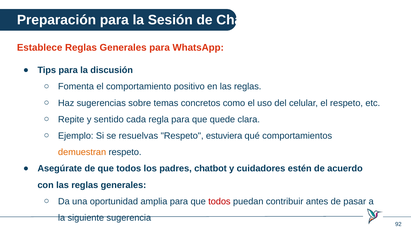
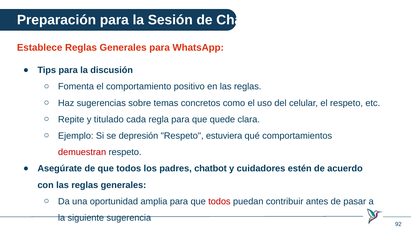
sentido: sentido -> titulado (109, 120)
resuelvas: resuelvas -> depresión (138, 136)
demuestran colour: orange -> red (82, 152)
